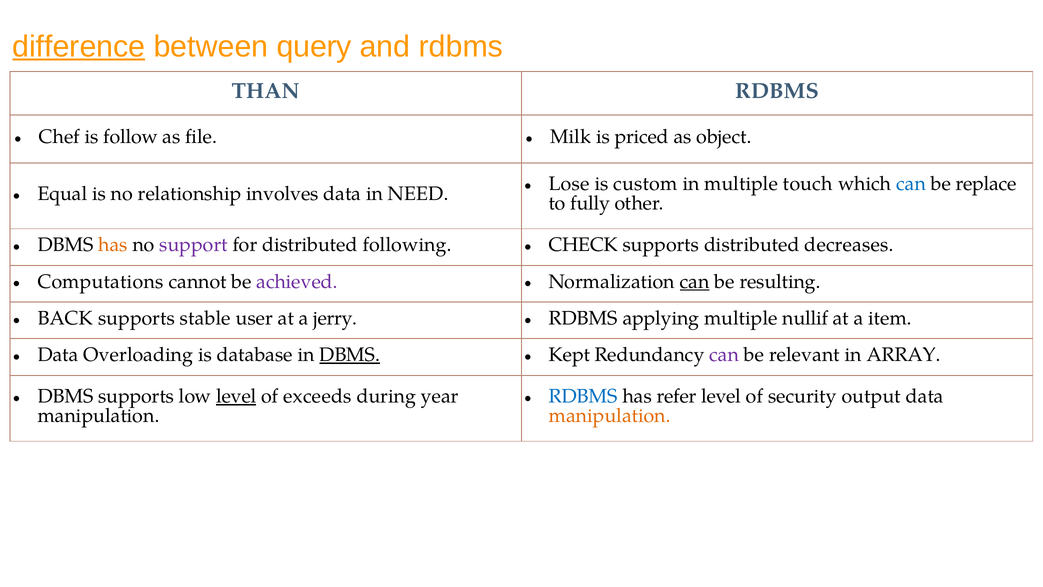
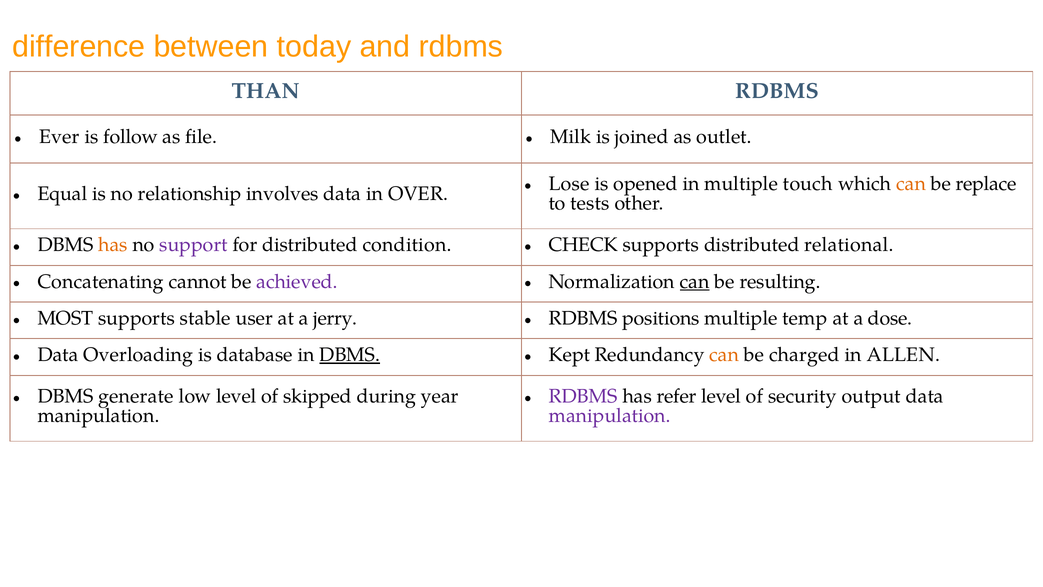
difference underline: present -> none (79, 47)
query: query -> today (314, 47)
Chef: Chef -> Ever (59, 137)
priced: priced -> joined (642, 137)
object: object -> outlet (724, 137)
custom: custom -> opened (646, 184)
can colour: blue -> orange (911, 184)
NEED: NEED -> OVER (418, 194)
fully: fully -> tests (590, 203)
following: following -> condition (407, 245)
decreases: decreases -> relational (849, 245)
Computations: Computations -> Concatenating (101, 281)
BACK: BACK -> MOST (65, 318)
applying: applying -> positions (661, 318)
nullif: nullif -> temp (805, 318)
item: item -> dose (890, 318)
can colour: purple -> orange (724, 355)
relevant: relevant -> charged (804, 355)
ARRAY: ARRAY -> ALLEN (903, 355)
DBMS supports: supports -> generate (136, 396)
level underline: present -> none (236, 396)
exceeds: exceeds -> skipped (318, 396)
RDBMS colour: blue -> purple (583, 396)
manipulation colour: orange -> purple (610, 416)
